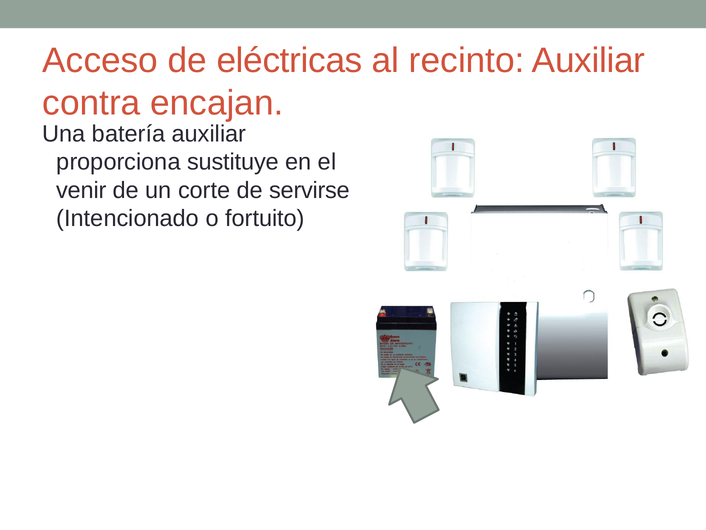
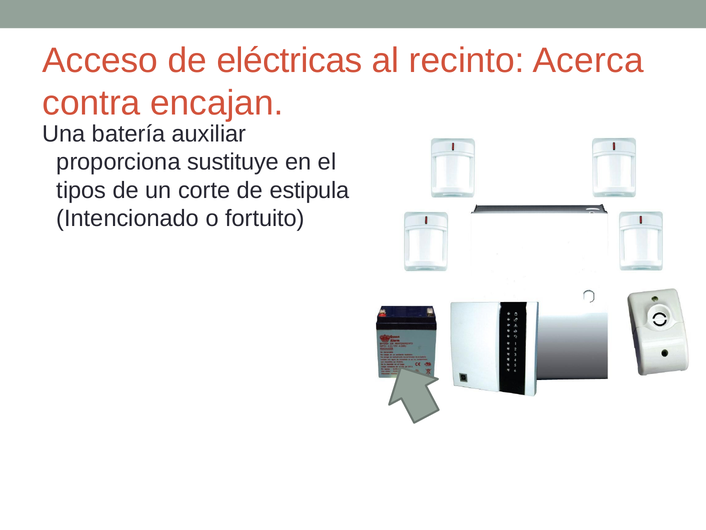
recinto Auxiliar: Auxiliar -> Acerca (588, 61)
venir: venir -> tipos (81, 190)
servirse: servirse -> estipula (310, 190)
